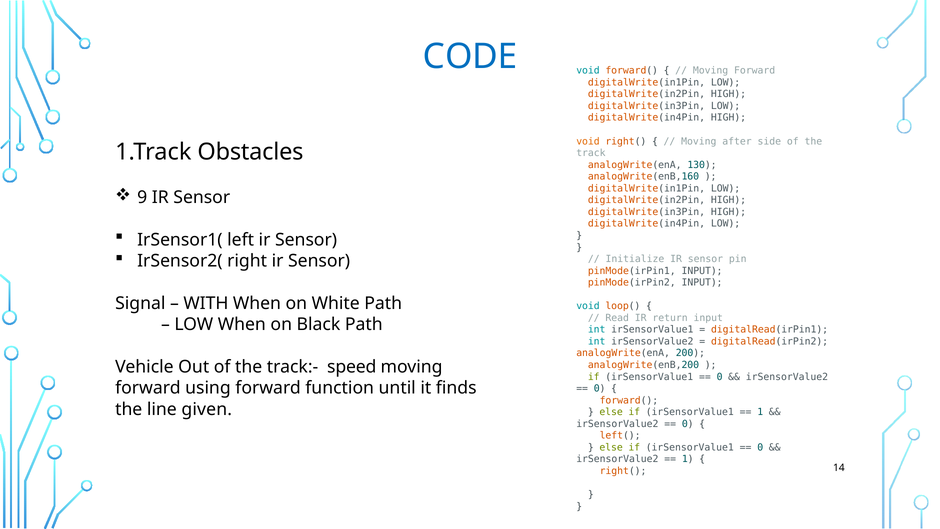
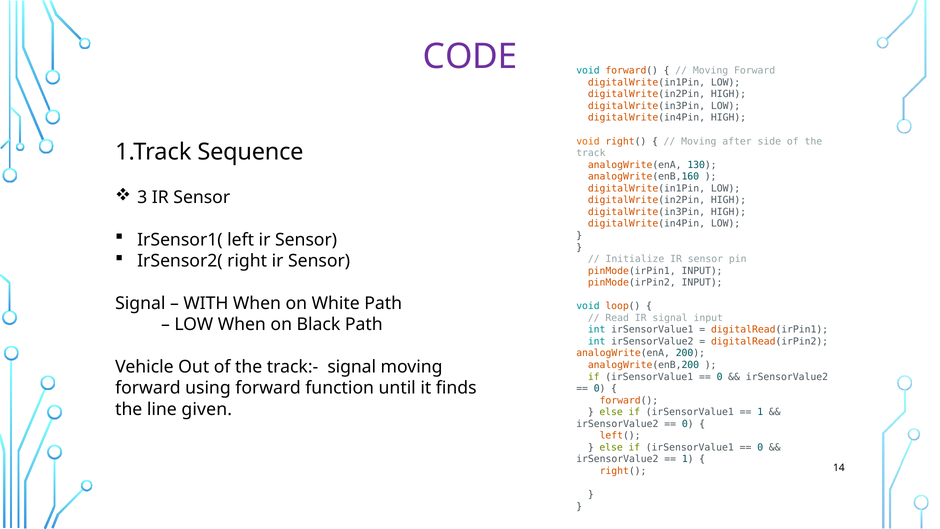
CODE colour: blue -> purple (470, 57)
Obstacles: Obstacles -> Sequence (250, 152)
9: 9 -> 3 (142, 197)
IR return: return -> signal (670, 318)
track:- speed: speed -> signal (352, 367)
